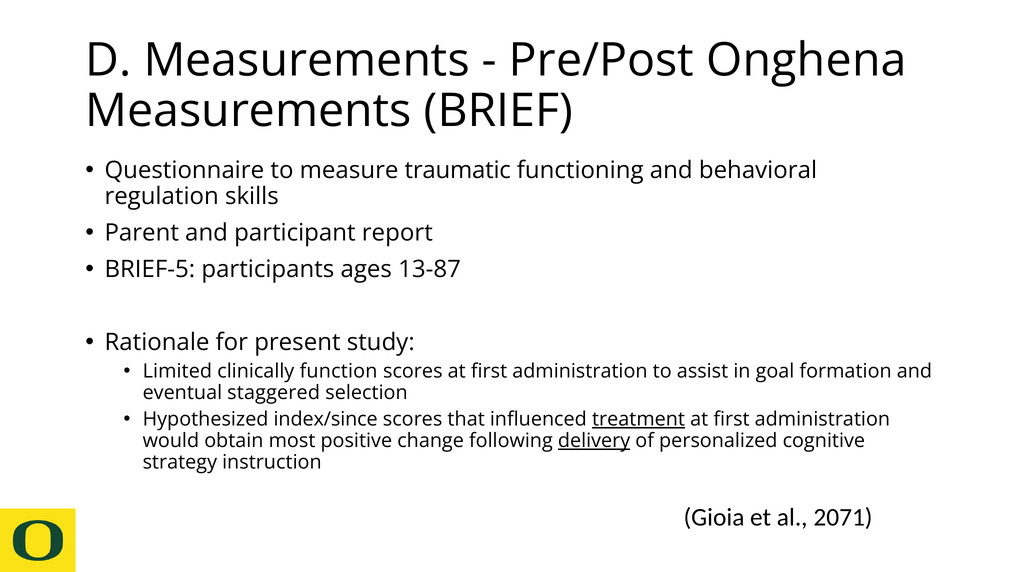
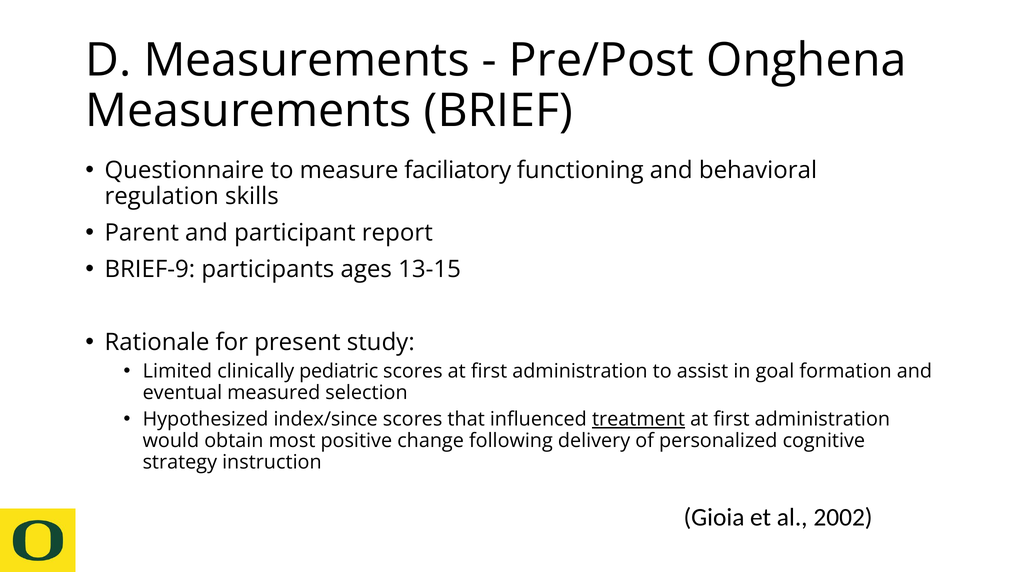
traumatic: traumatic -> faciliatory (458, 170)
BRIEF-5: BRIEF-5 -> BRIEF-9 (150, 269)
13-87: 13-87 -> 13-15 (430, 269)
function: function -> pediatric (339, 371)
staggered: staggered -> measured (274, 393)
delivery underline: present -> none (594, 441)
2071: 2071 -> 2002 (843, 518)
